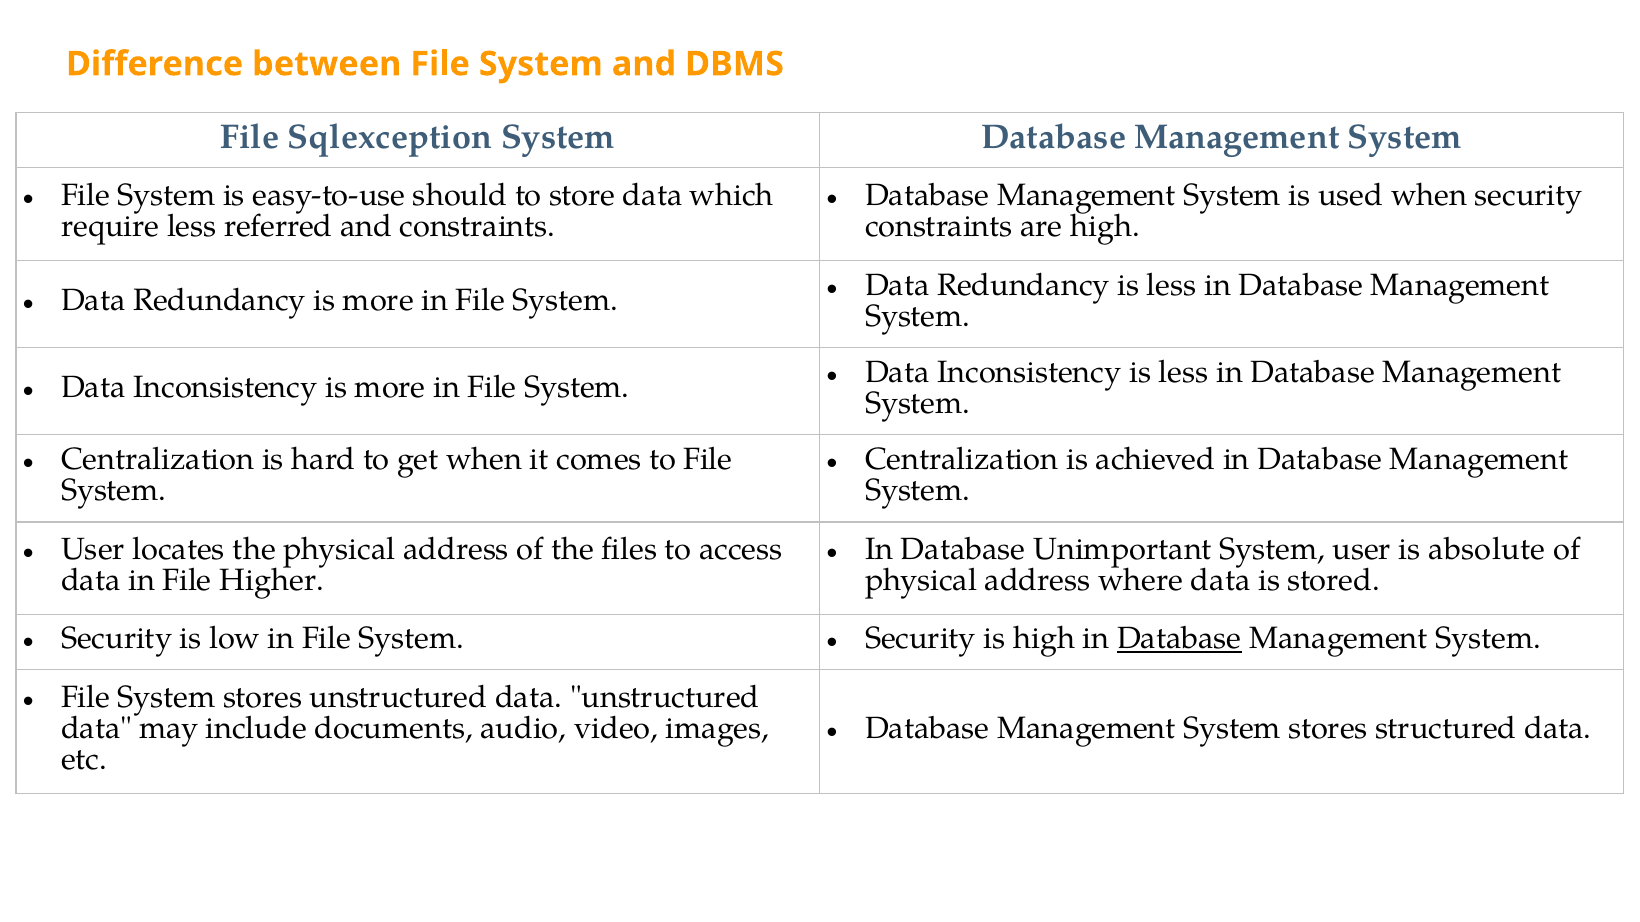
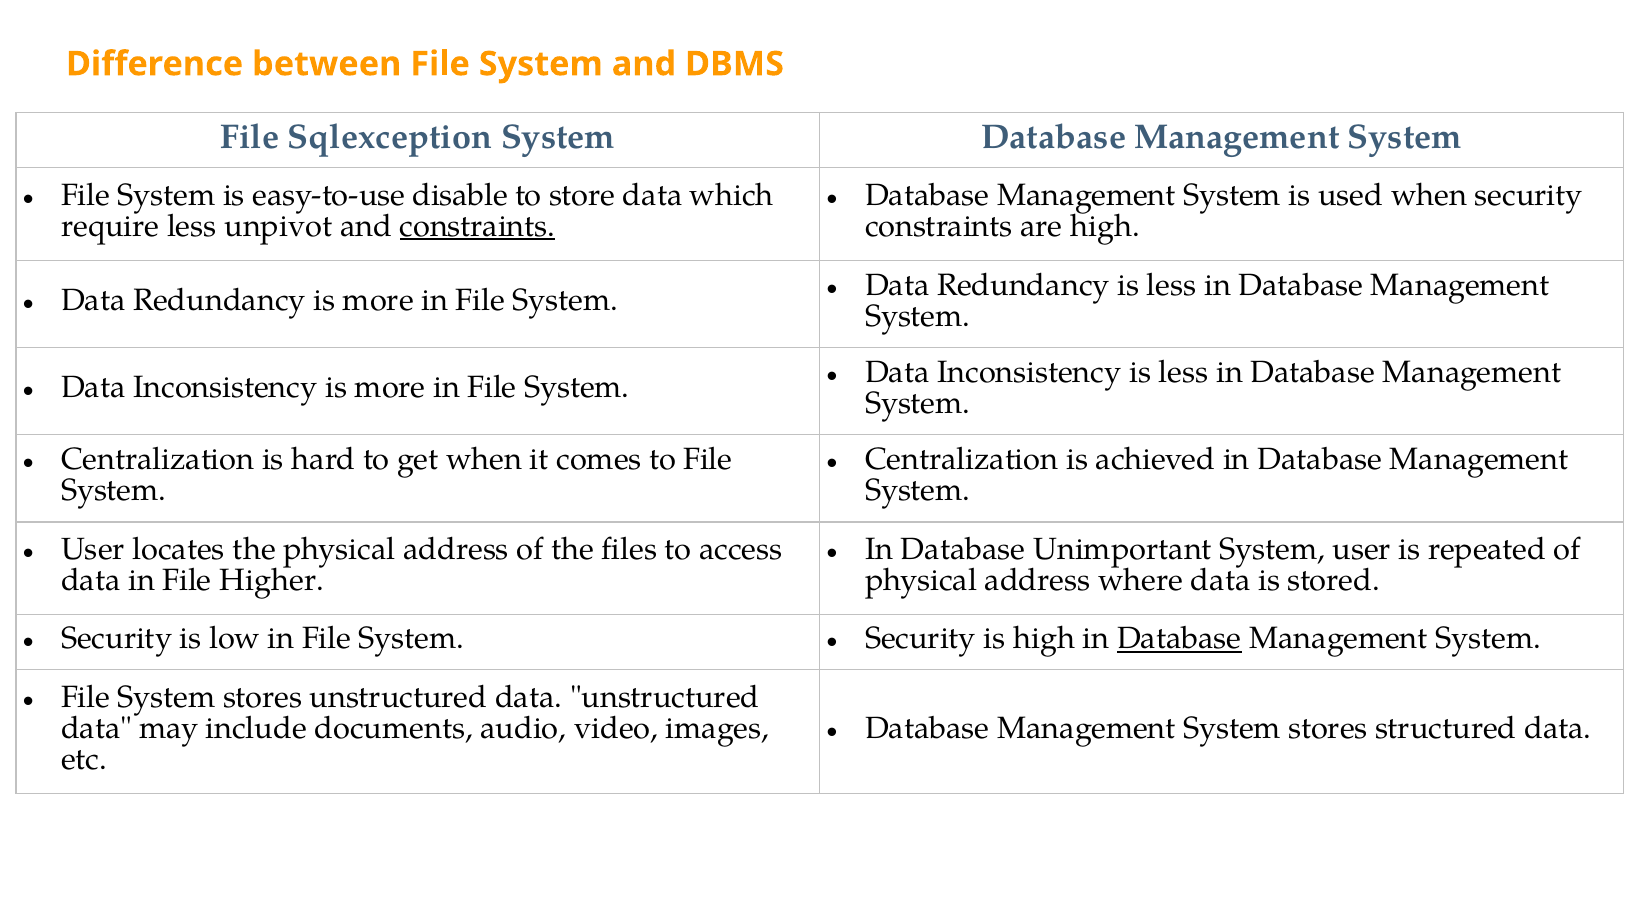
should: should -> disable (460, 195)
referred: referred -> unpivot (278, 226)
constraints underline: none -> present (478, 226)
absolute: absolute -> repeated (1487, 550)
